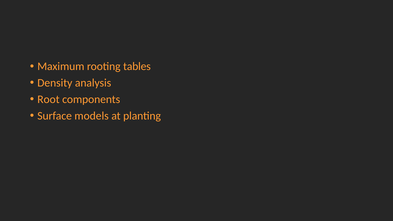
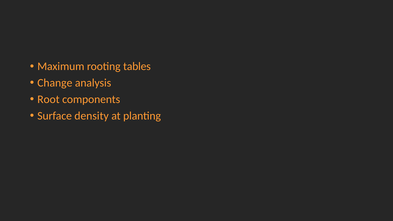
Density: Density -> Change (55, 83)
models: models -> density (92, 116)
